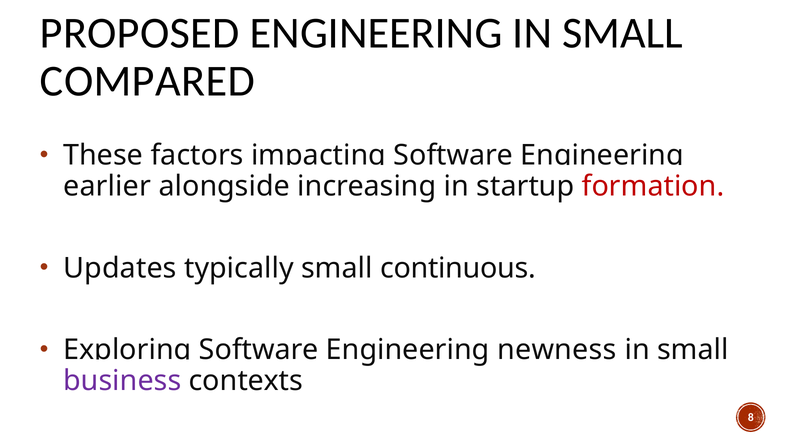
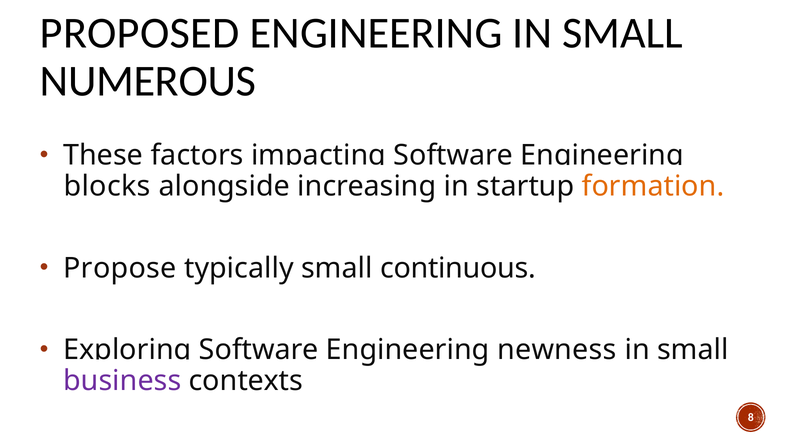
COMPARED: COMPARED -> NUMEROUS (148, 81)
earlier: earlier -> blocks (107, 186)
formation colour: red -> orange (653, 186)
Updates: Updates -> Propose (120, 268)
